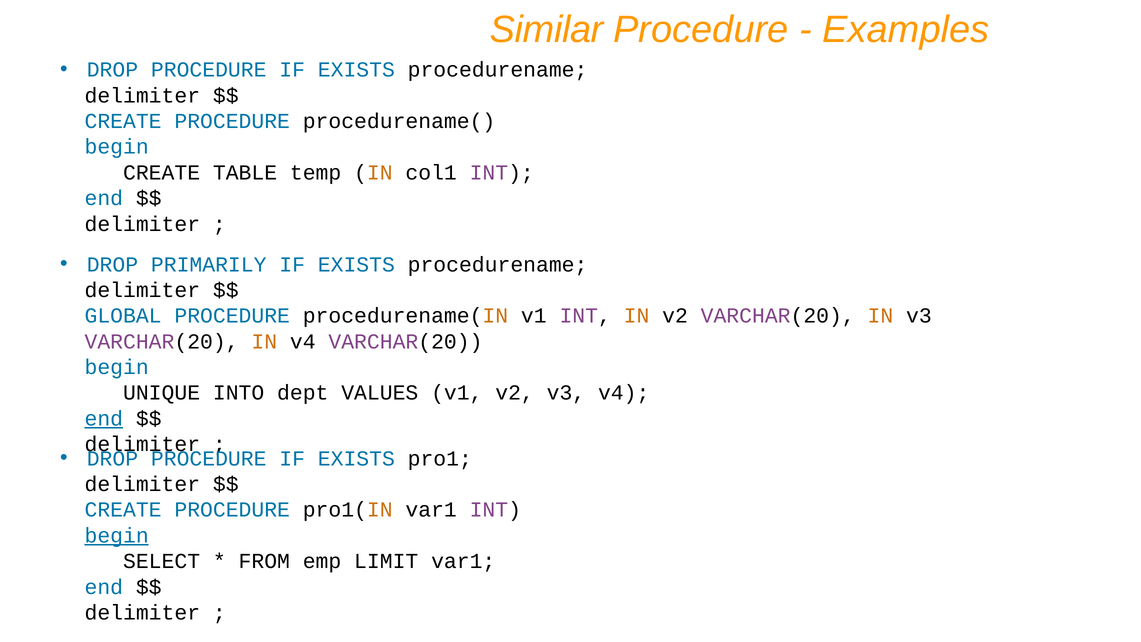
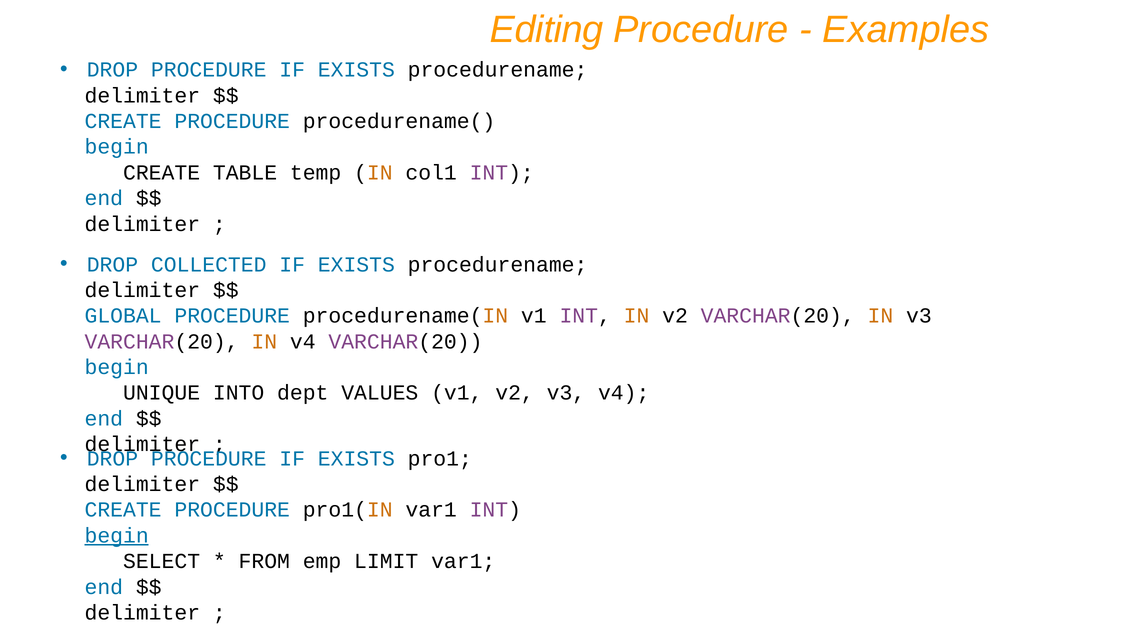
Similar: Similar -> Editing (547, 30)
PRIMARILY: PRIMARILY -> COLLECTED (209, 264)
end underline: present -> none (104, 418)
